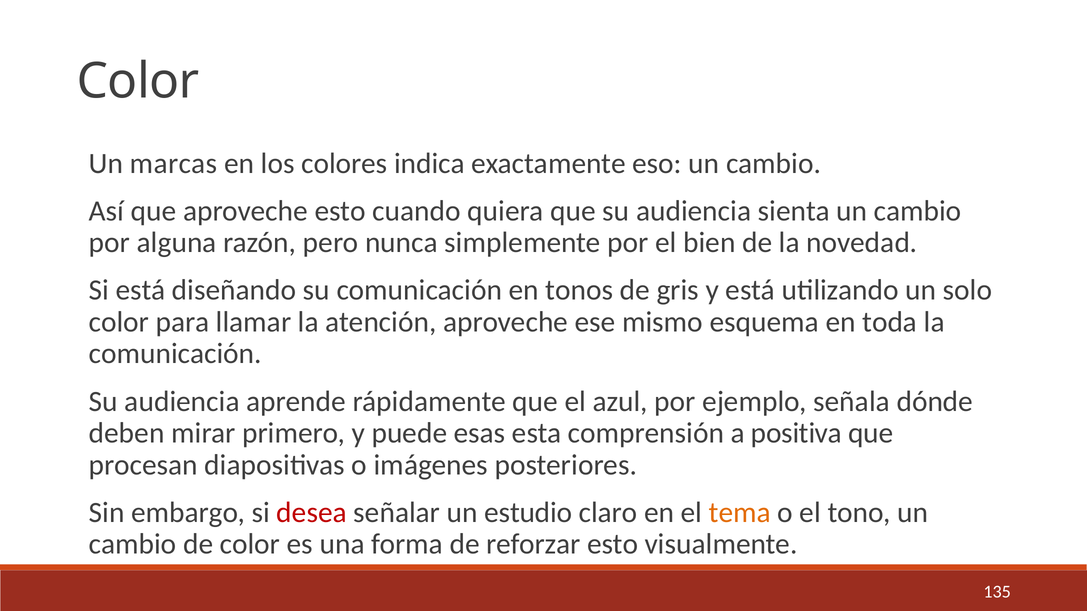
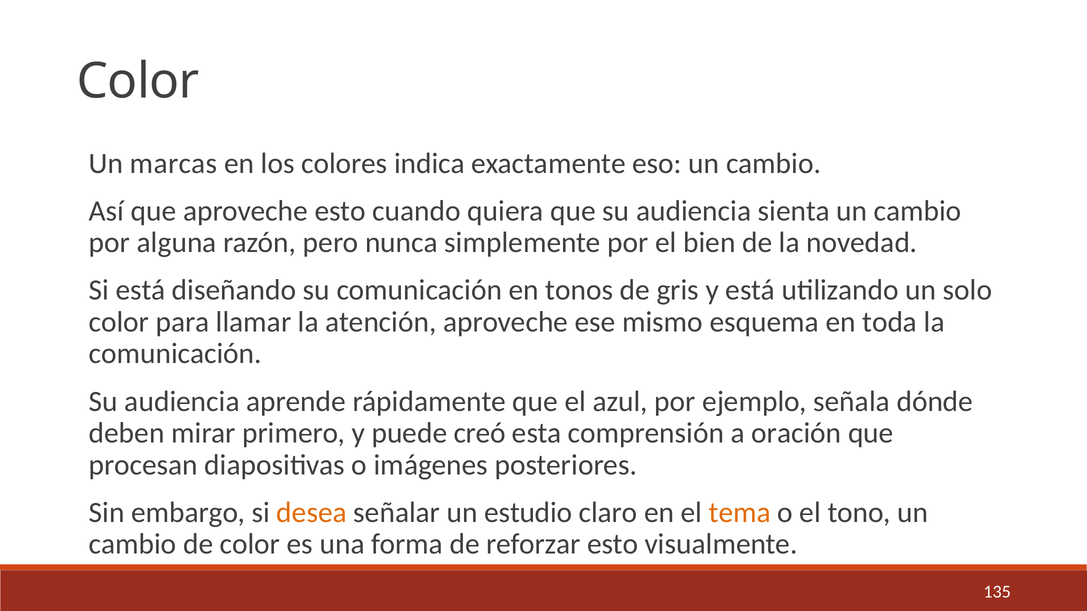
esas: esas -> creó (480, 433)
positiva: positiva -> oración (796, 433)
desea colour: red -> orange (312, 513)
